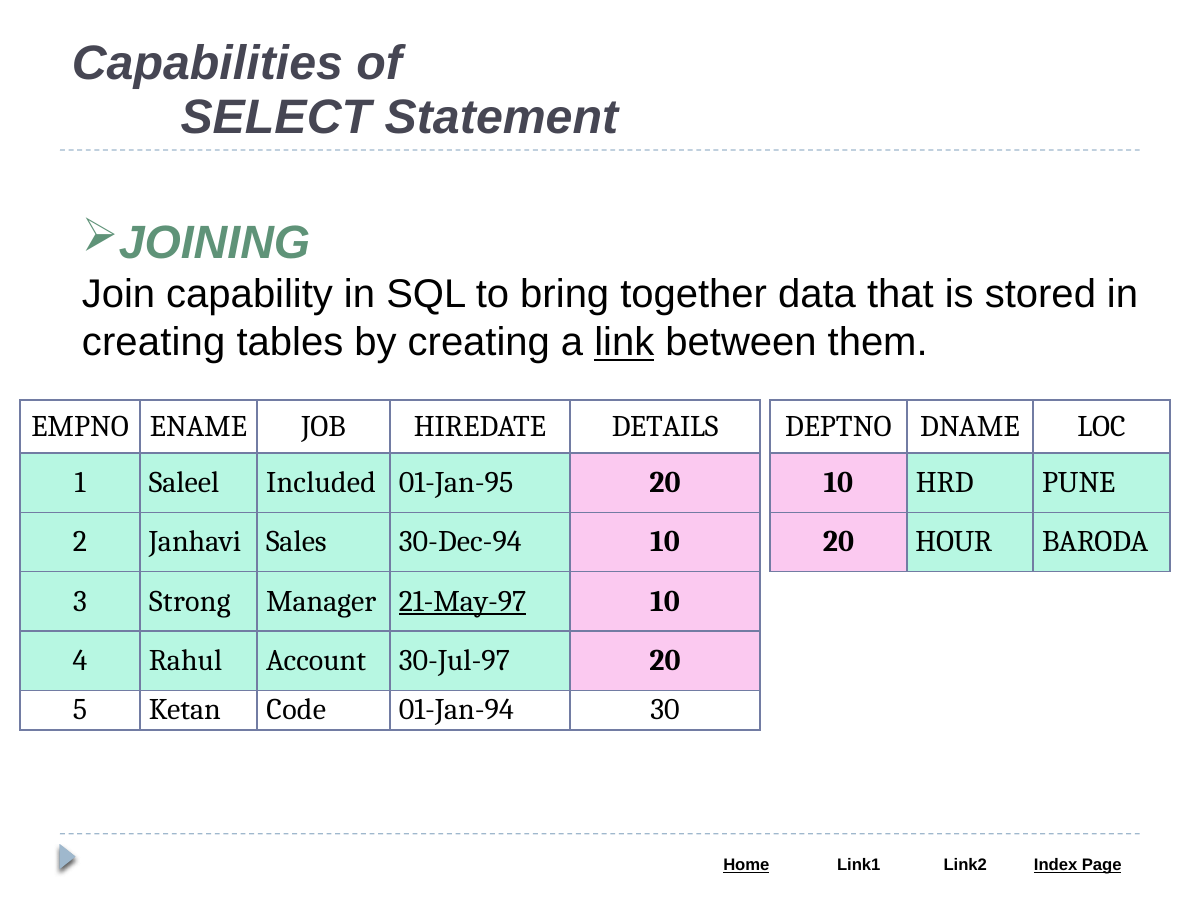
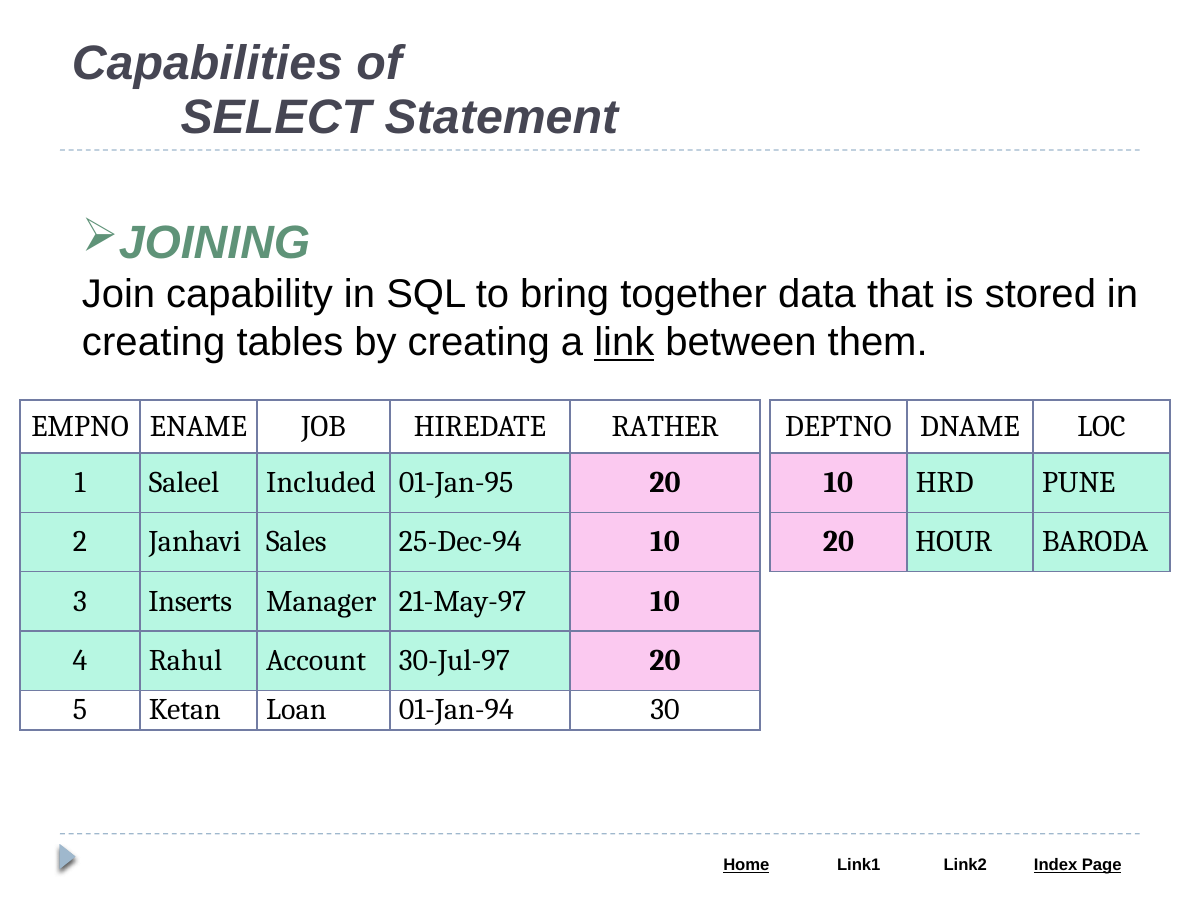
DETAILS: DETAILS -> RATHER (665, 426)
30-Dec-94: 30-Dec-94 -> 25-Dec-94 (460, 542)
Strong: Strong -> Inserts (190, 601)
21-May-97 underline: present -> none (462, 601)
Code: Code -> Loan (296, 710)
